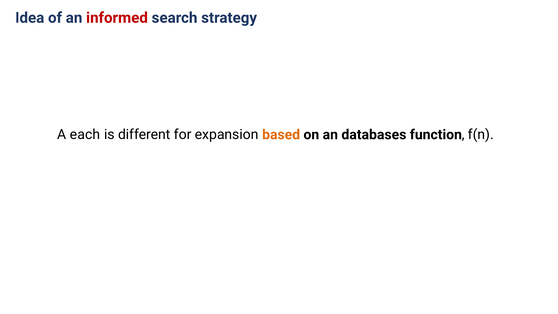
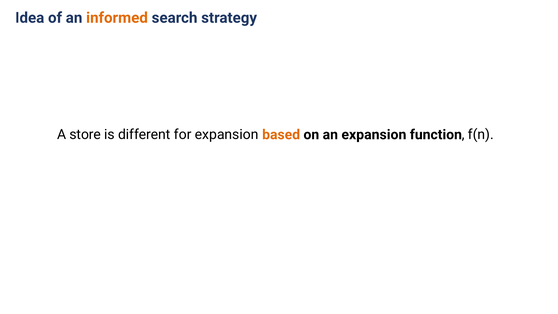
informed colour: red -> orange (117, 18)
each: each -> store (85, 135)
an databases: databases -> expansion (374, 135)
